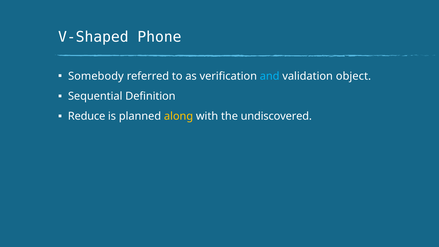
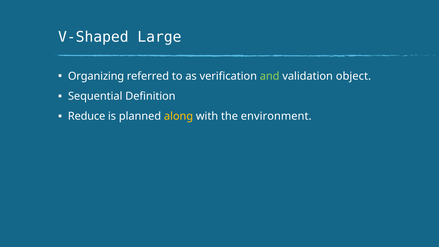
Phone: Phone -> Large (159, 37)
Somebody: Somebody -> Organizing (96, 76)
and colour: light blue -> light green (270, 76)
undiscovered: undiscovered -> environment (276, 116)
